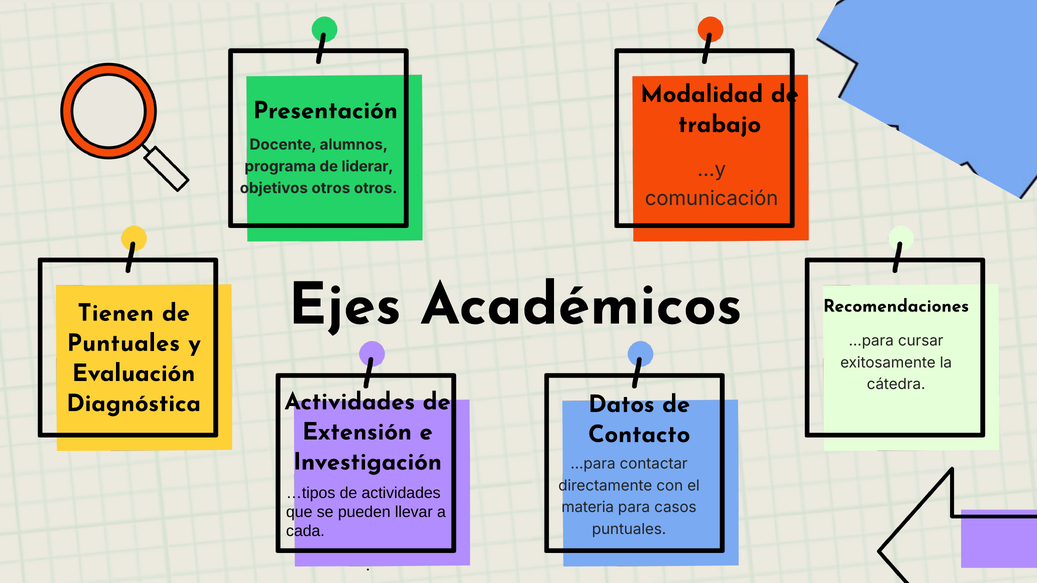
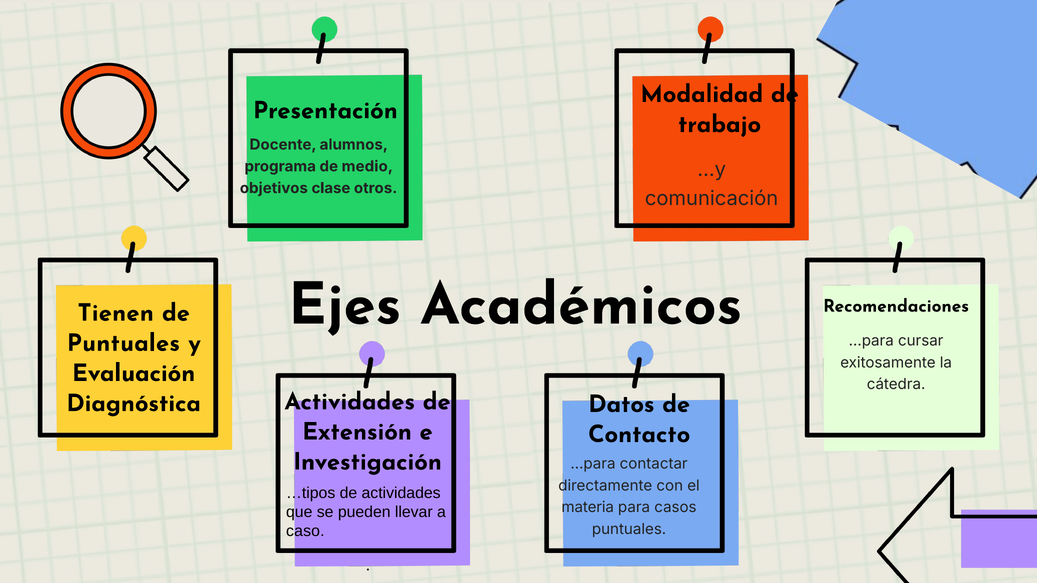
liderar: liderar -> medio (367, 166)
objetivos otros: otros -> clase (331, 188)
cada: cada -> caso (305, 531)
